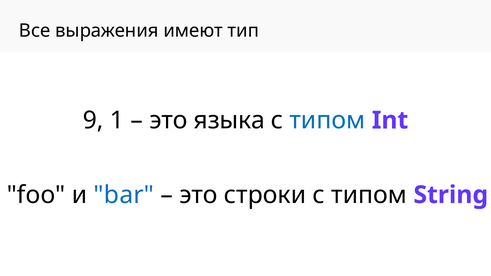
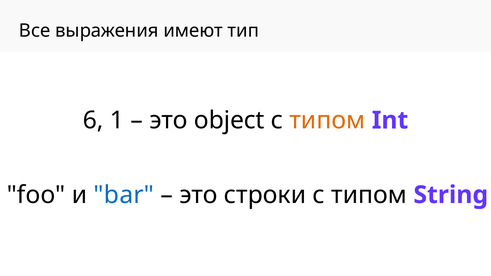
9: 9 -> 6 (93, 120)
языка: языка -> object (229, 120)
типом colour: blue -> orange (327, 120)
